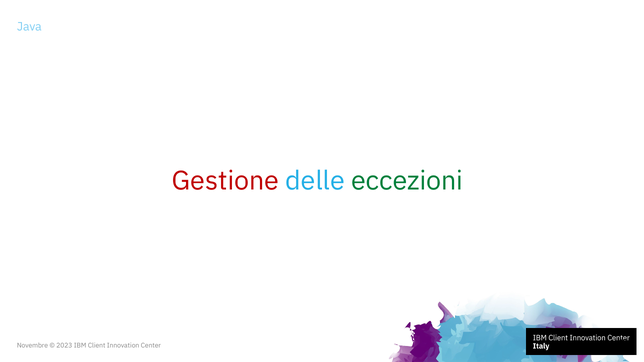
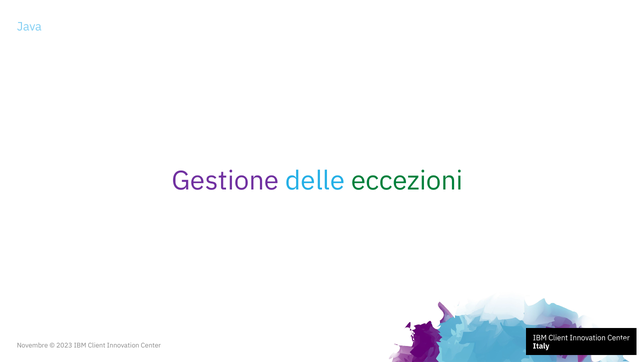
Gestione colour: red -> purple (225, 181)
